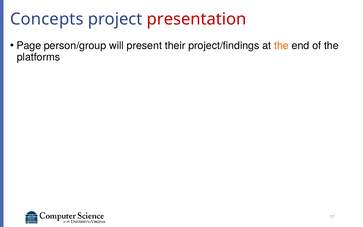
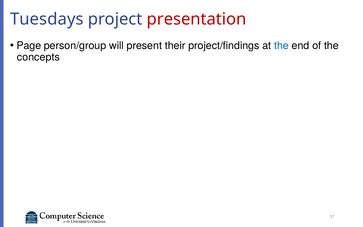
Concepts: Concepts -> Tuesdays (47, 19)
the colour: orange -> blue (281, 46)
platforms: platforms -> concepts (38, 57)
